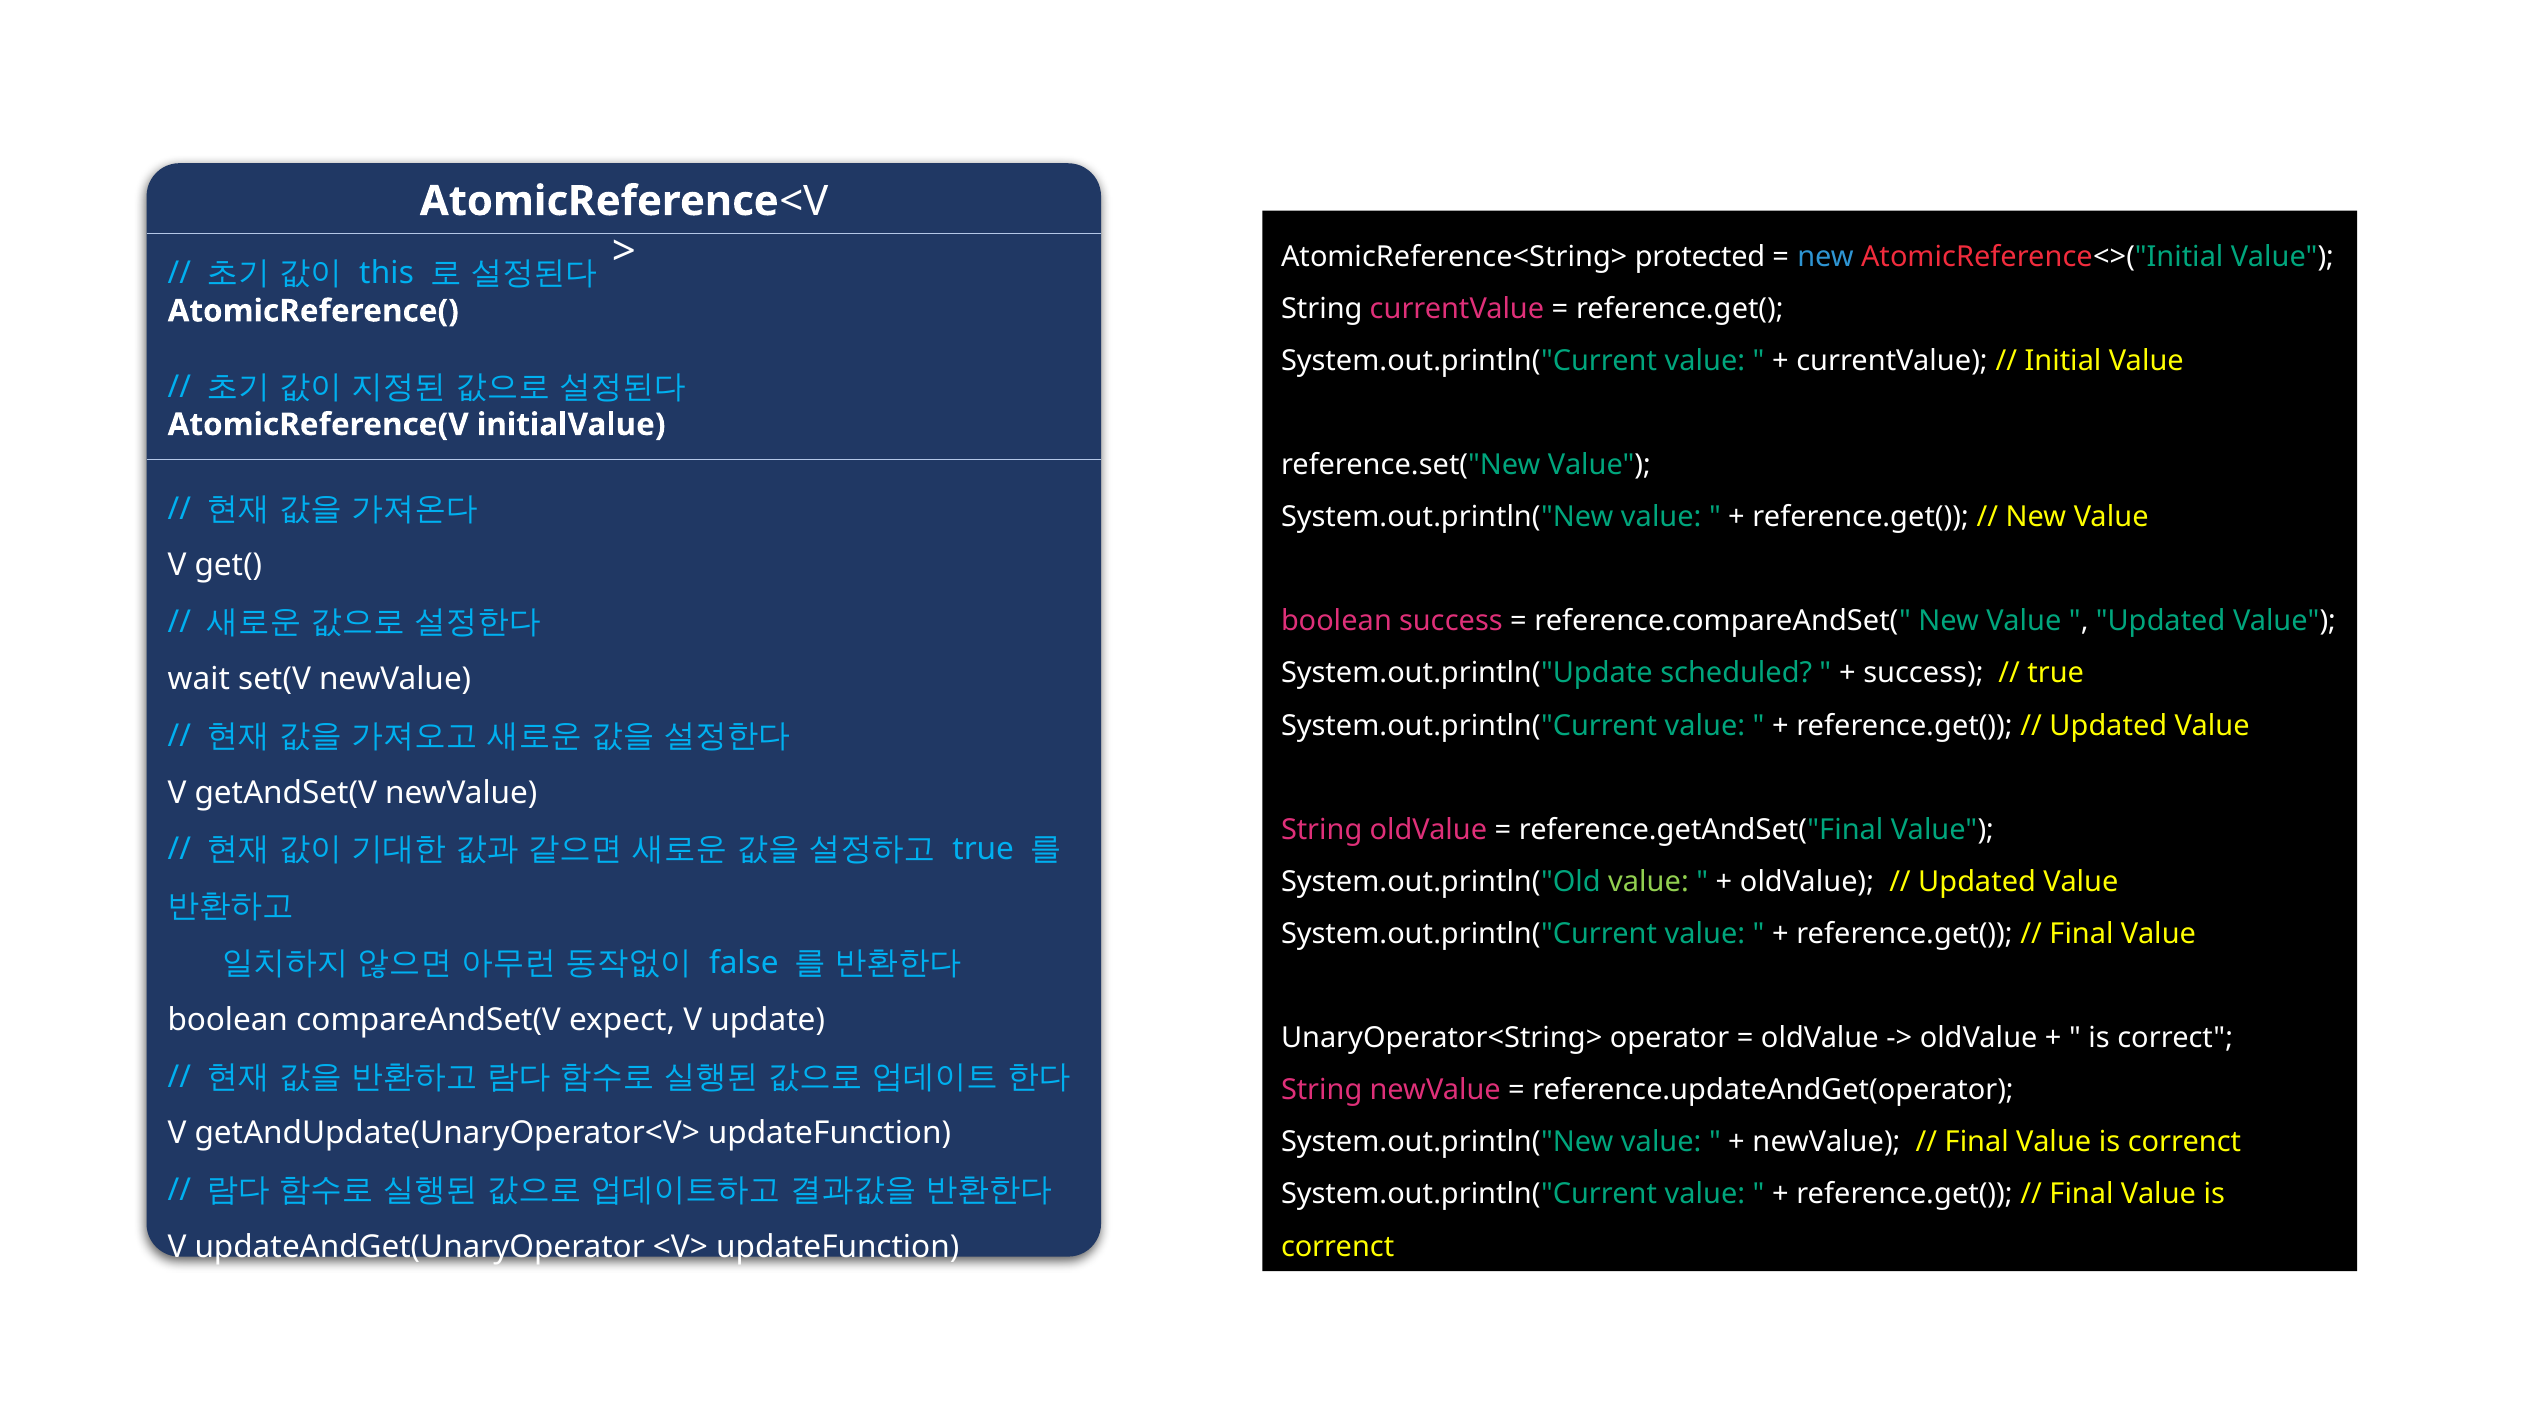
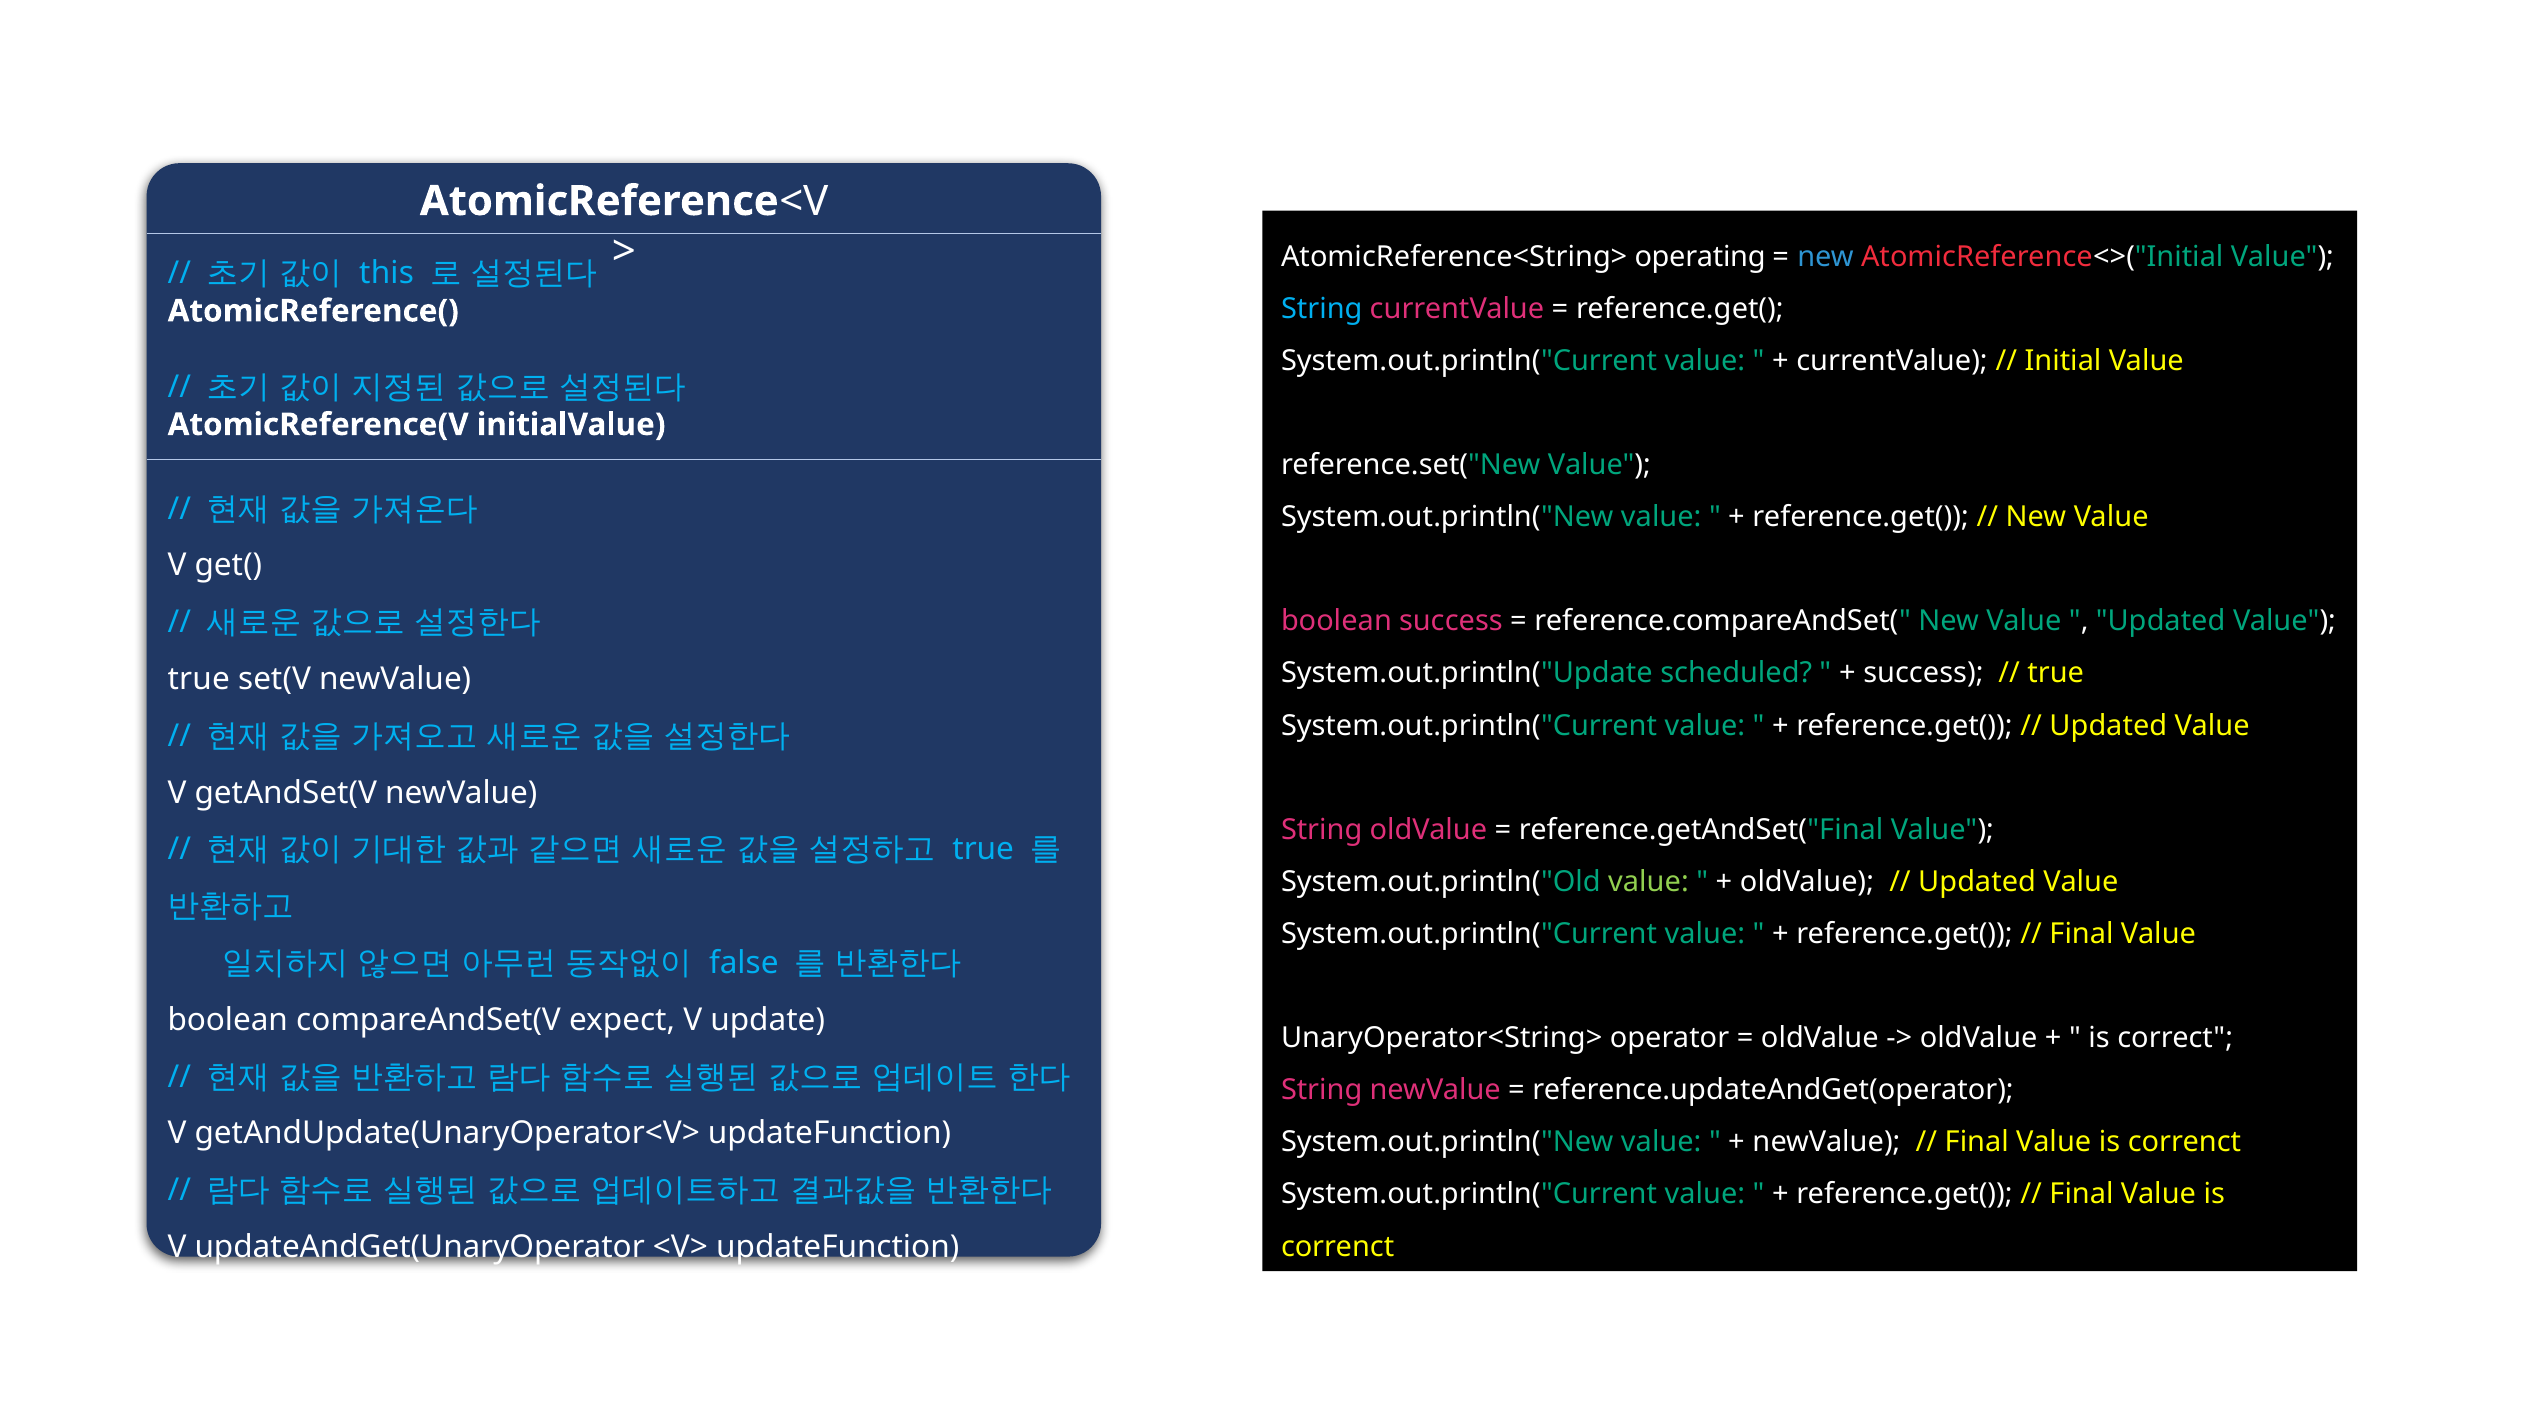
protected: protected -> operating (1700, 257)
String colour: white -> light blue (1322, 309)
wait: wait -> true (199, 679)
